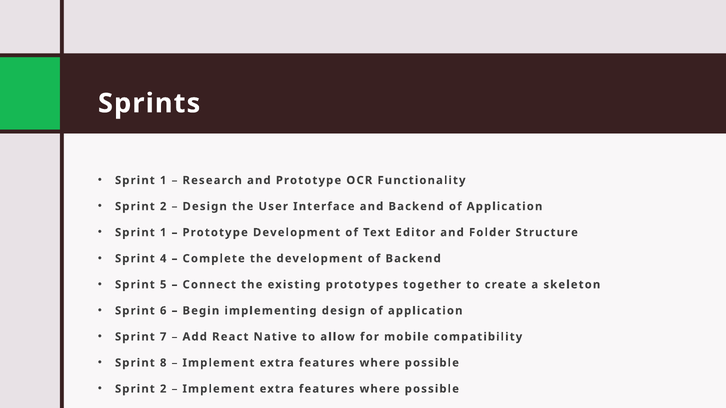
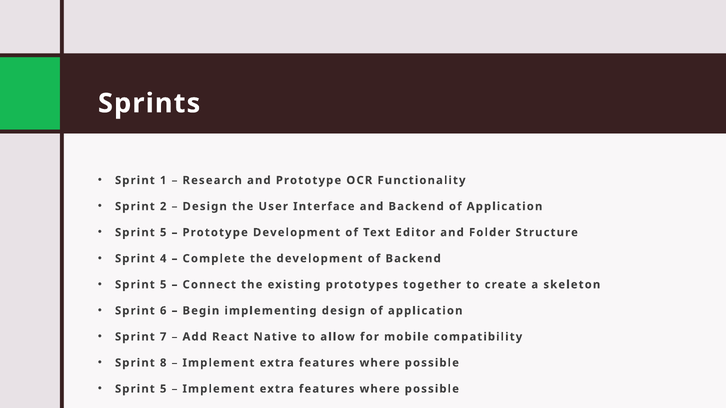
1: 1 -> 5 (163, 233)
2: 2 -> 5 (163, 389)
